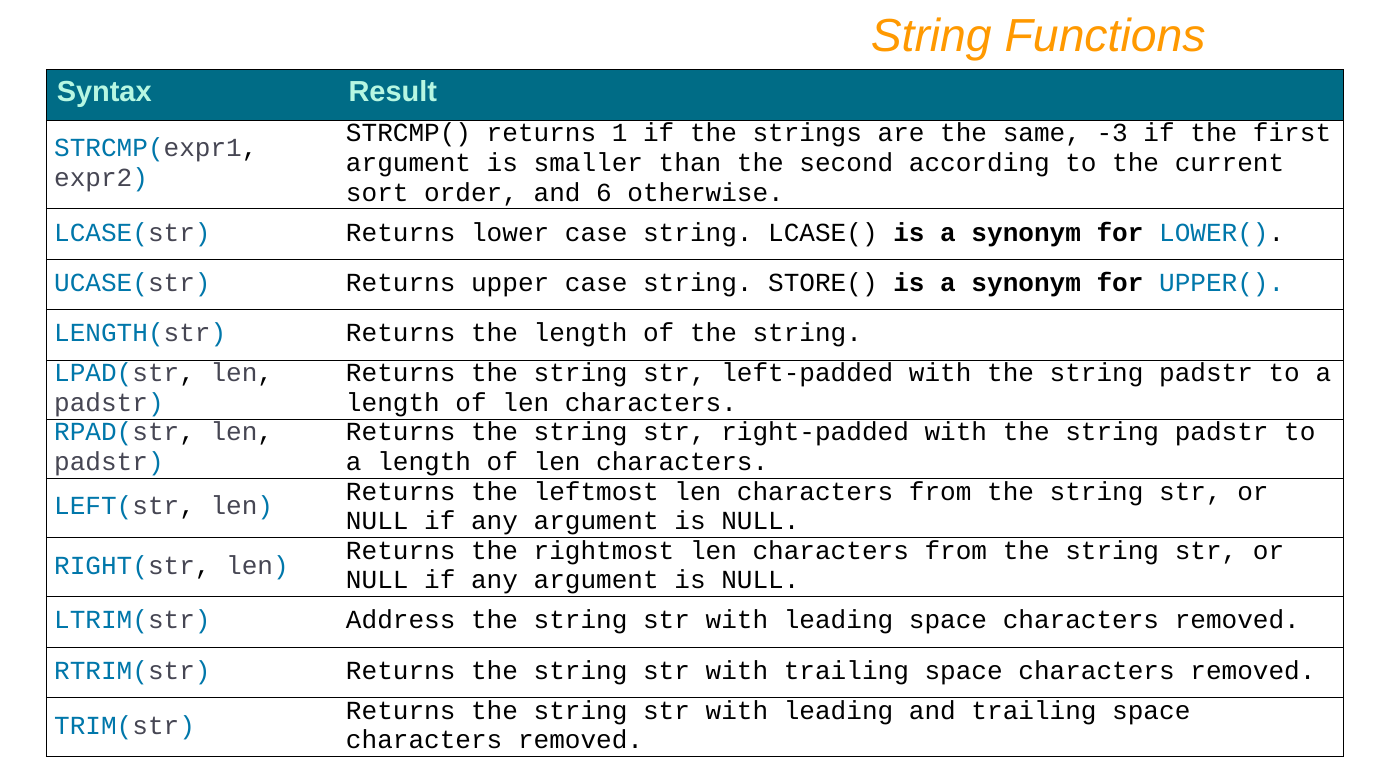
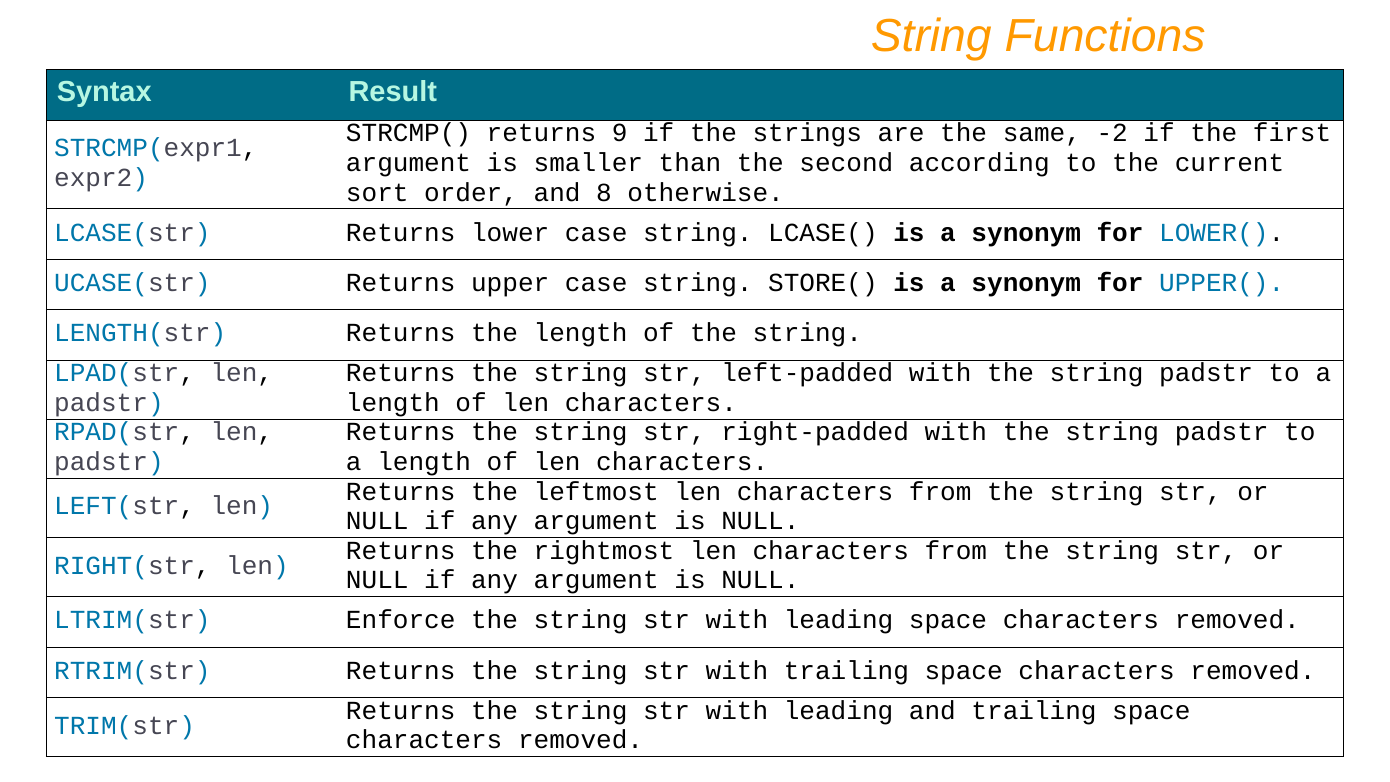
1: 1 -> 9 (620, 133)
-3: -3 -> -2 (1112, 133)
6: 6 -> 8 (604, 192)
Address: Address -> Enforce (401, 620)
